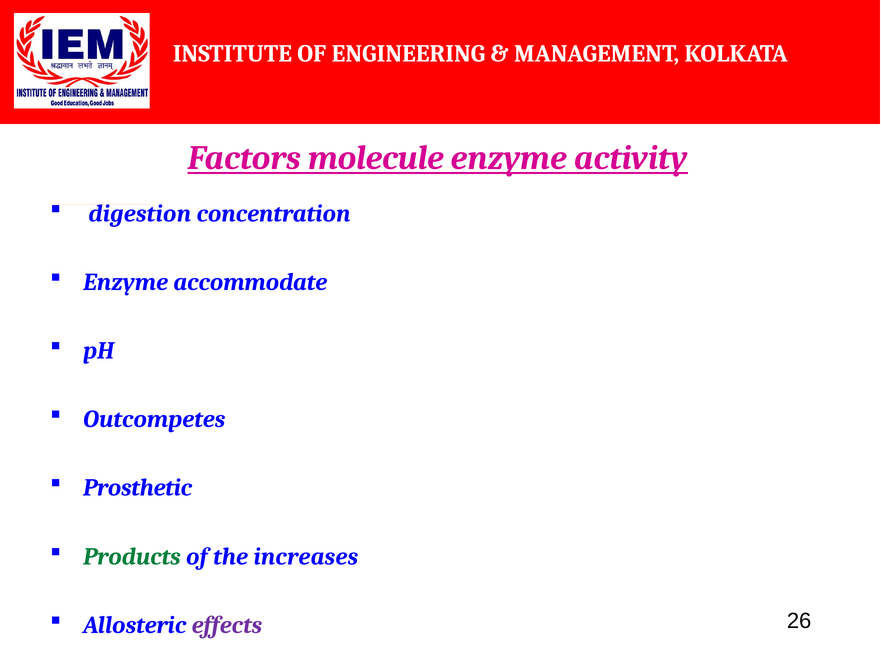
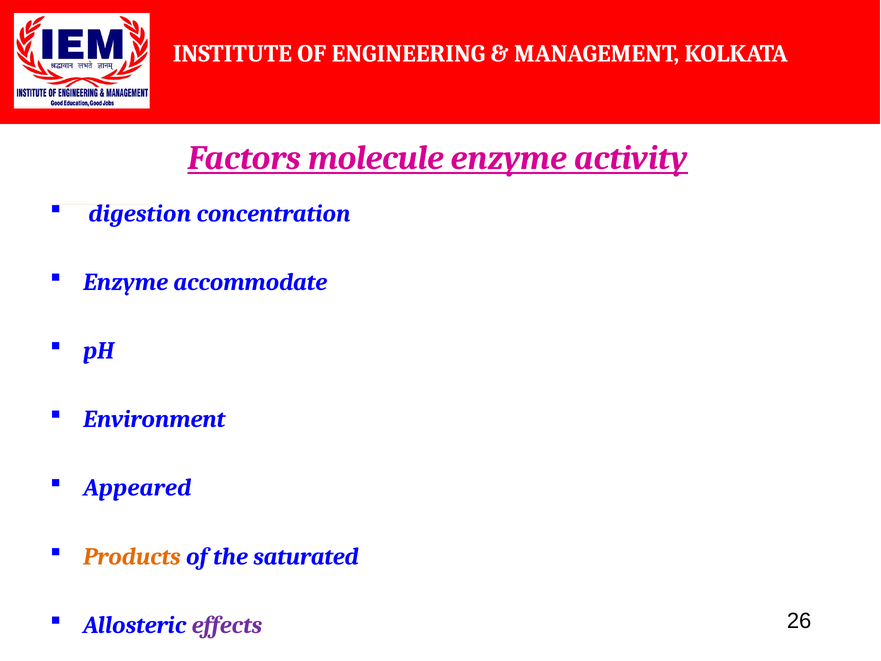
Outcompetes: Outcompetes -> Environment (154, 419)
Prosthetic: Prosthetic -> Appeared (137, 488)
Products colour: green -> orange (132, 556)
increases: increases -> saturated (306, 556)
